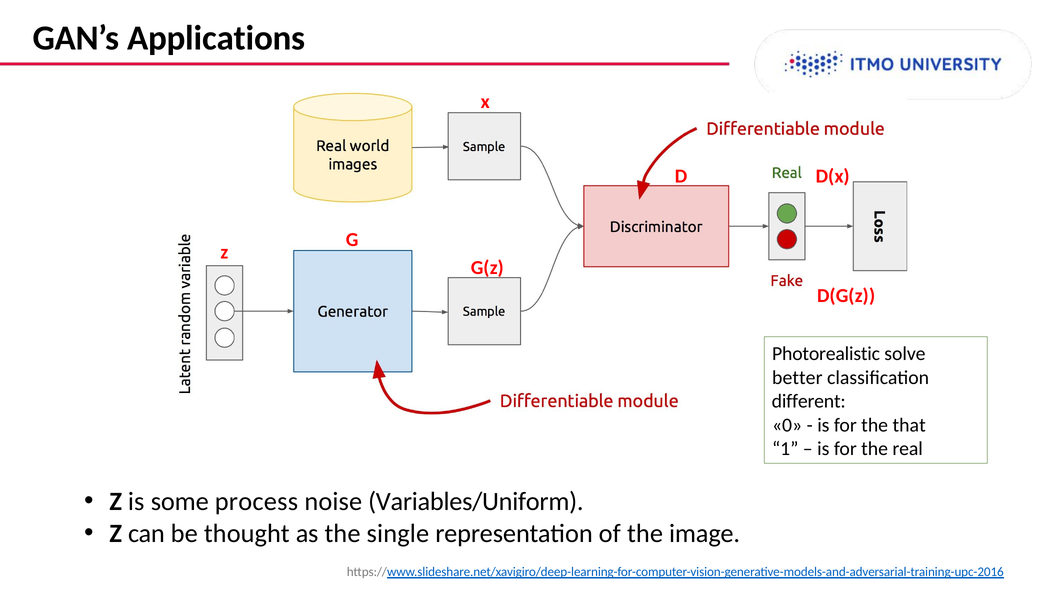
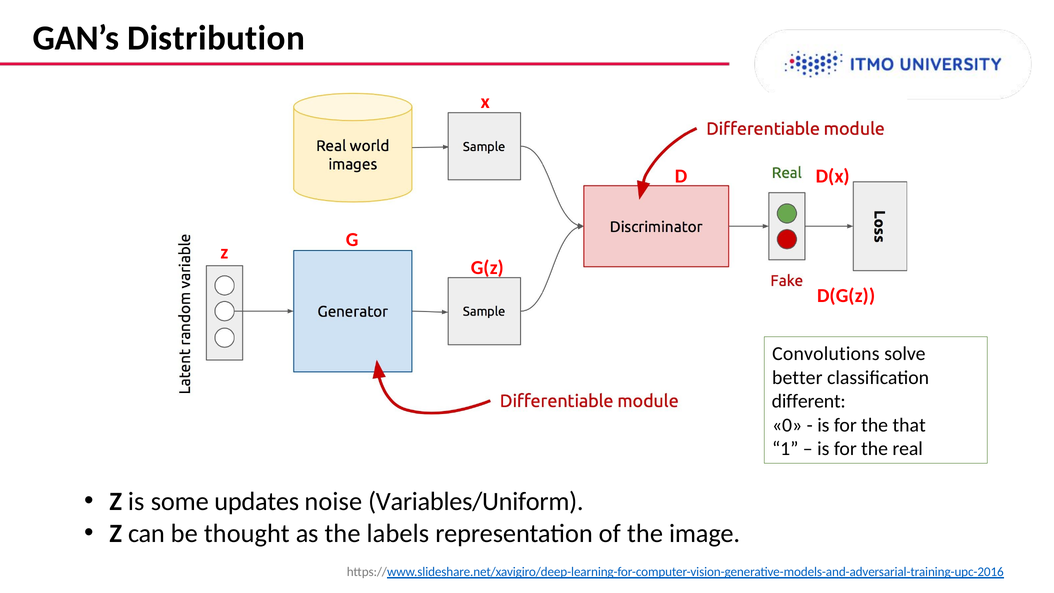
Applications: Applications -> Distribution (216, 38)
Photorealistic: Photorealistic -> Convolutions (826, 354)
process: process -> updates (257, 502)
single: single -> labels (398, 533)
